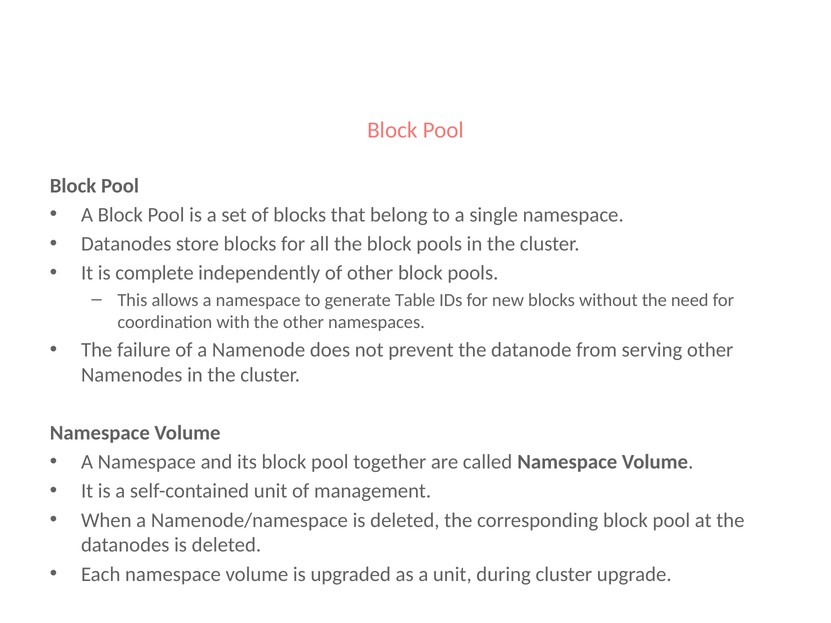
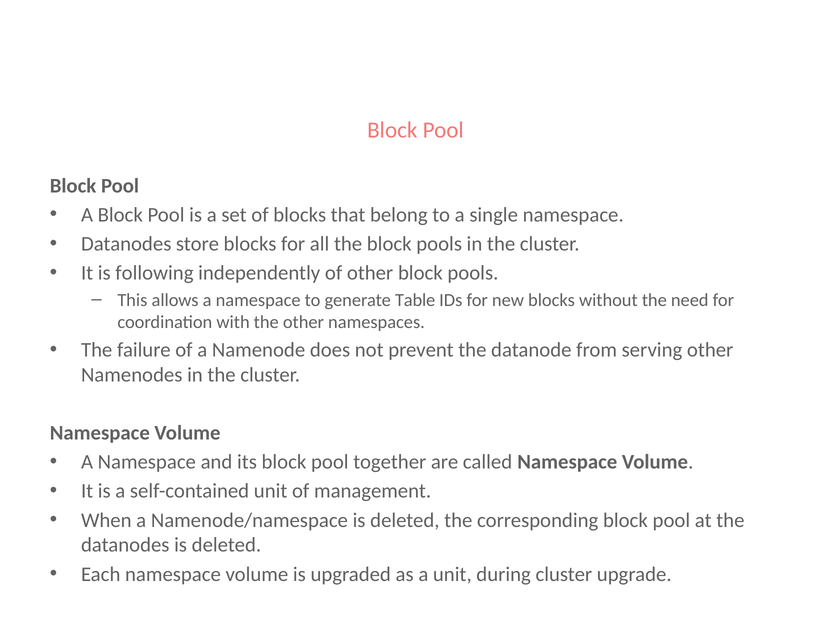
complete: complete -> following (154, 273)
